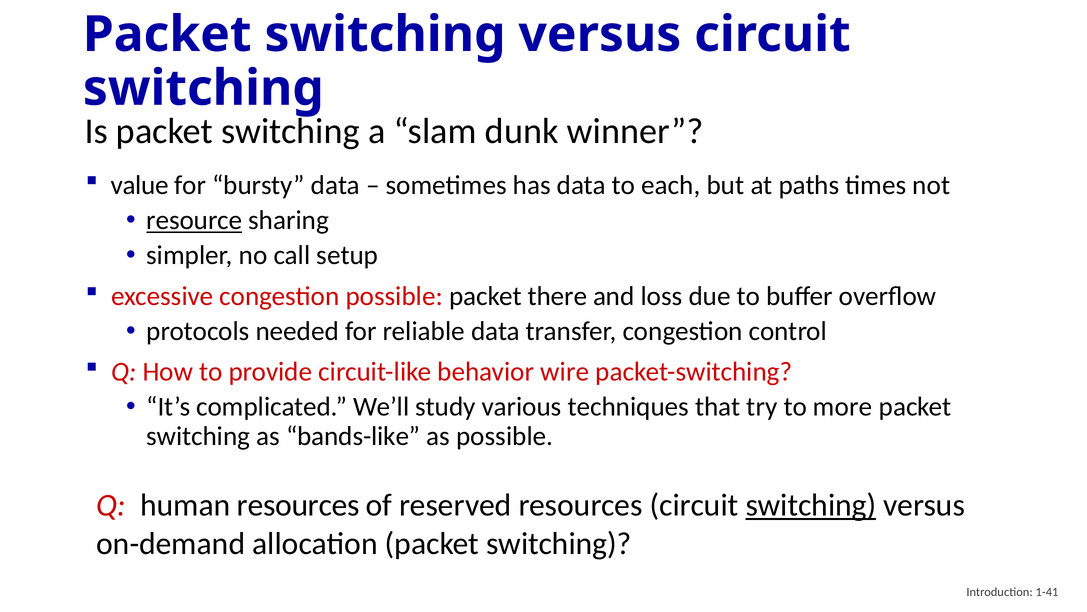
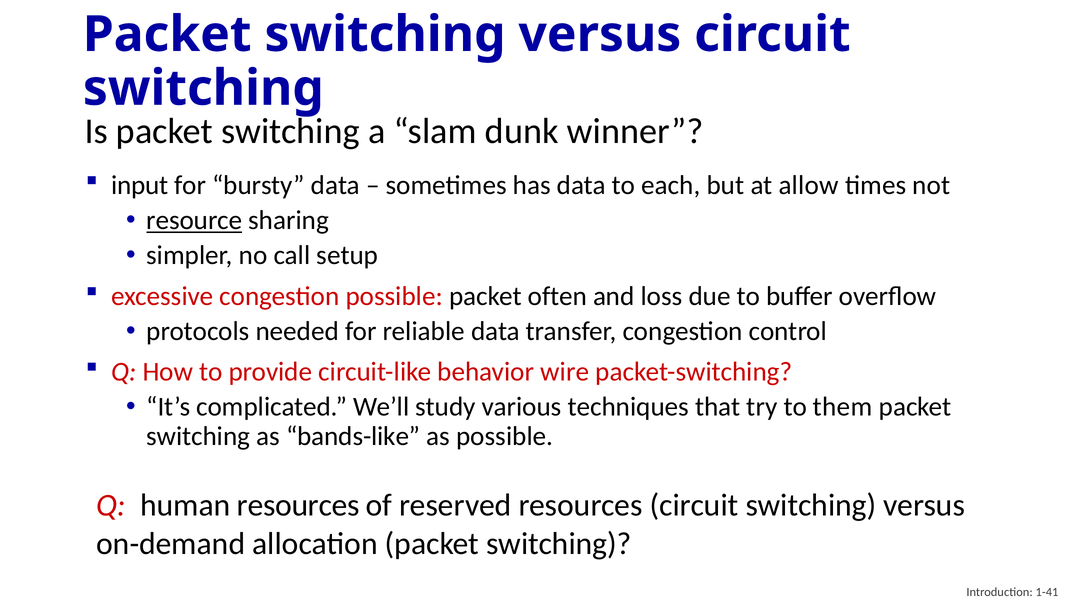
value: value -> input (140, 185)
paths: paths -> allow (809, 185)
there: there -> often (557, 296)
more: more -> them (843, 407)
switching underline: present -> none (811, 505)
